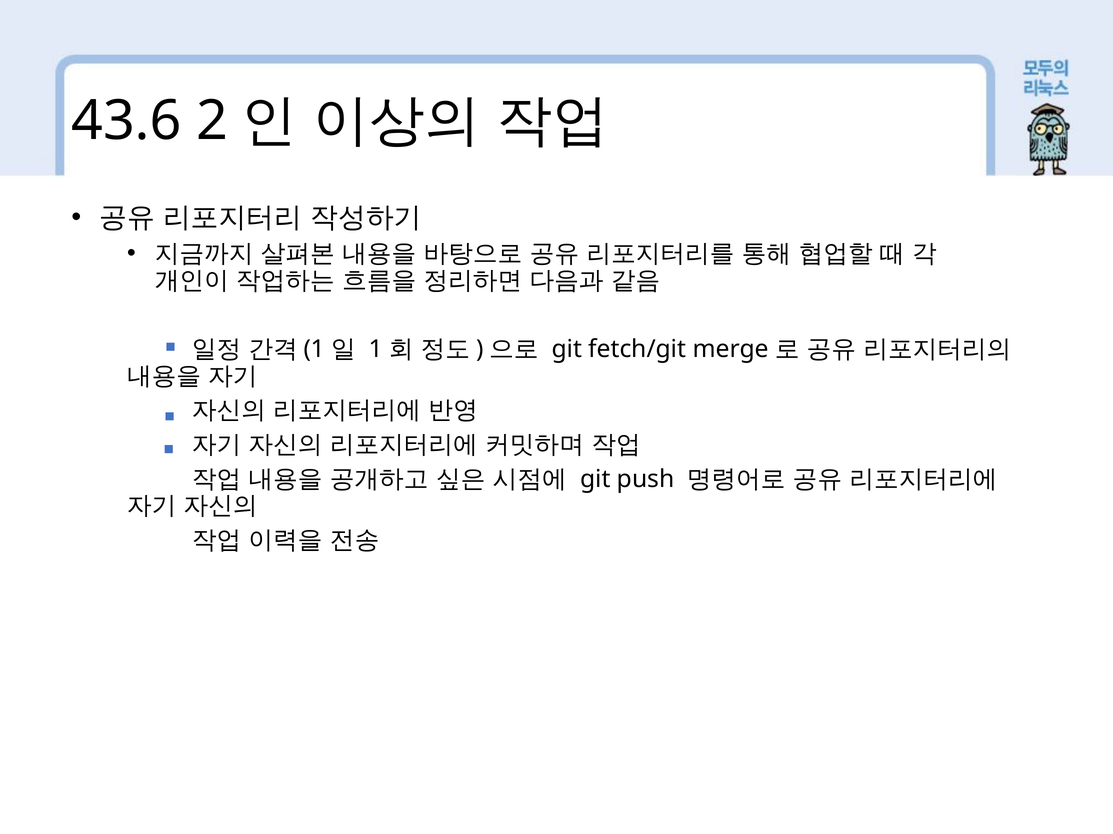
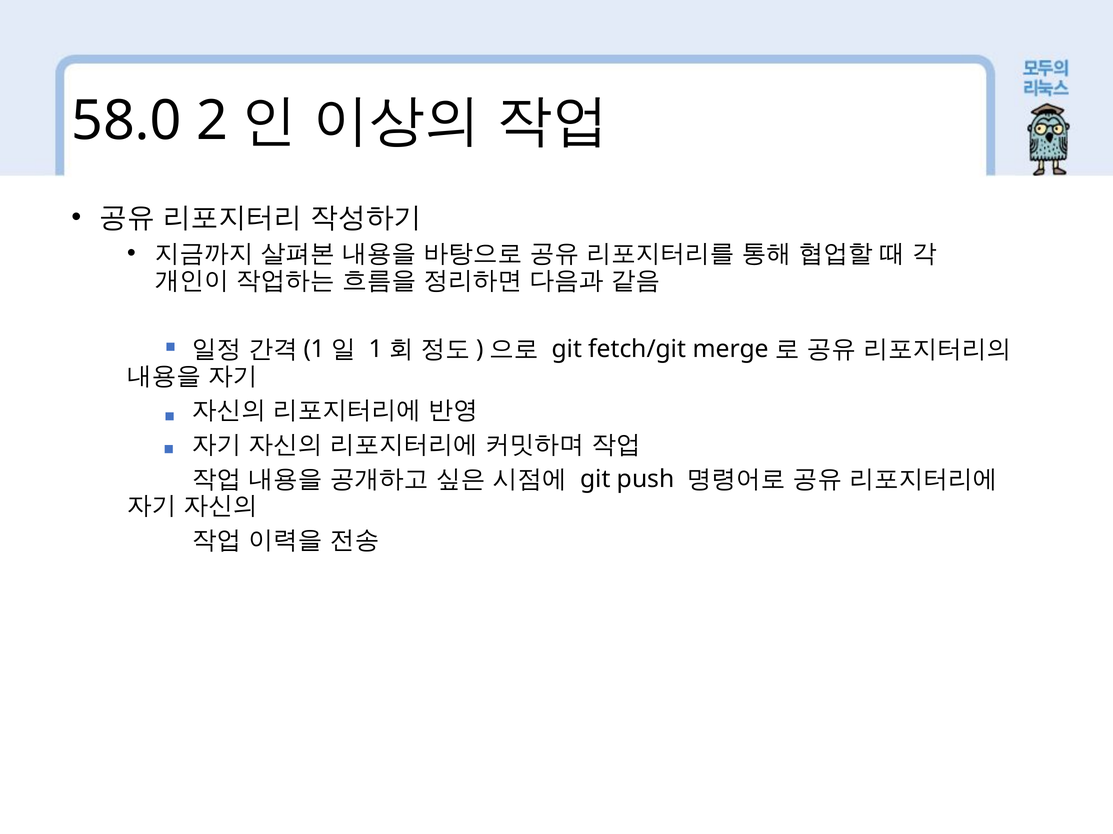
43.6: 43.6 -> 58.0 (126, 121)
